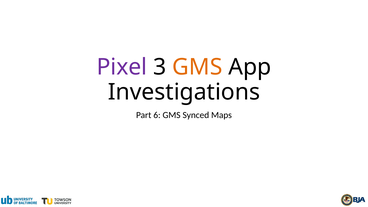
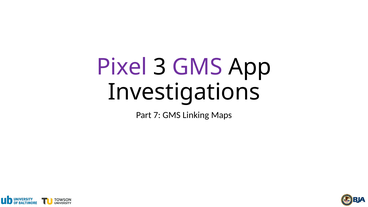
GMS colour: orange -> purple (197, 67)
6: 6 -> 7 (157, 115)
Synced: Synced -> Linking (196, 115)
